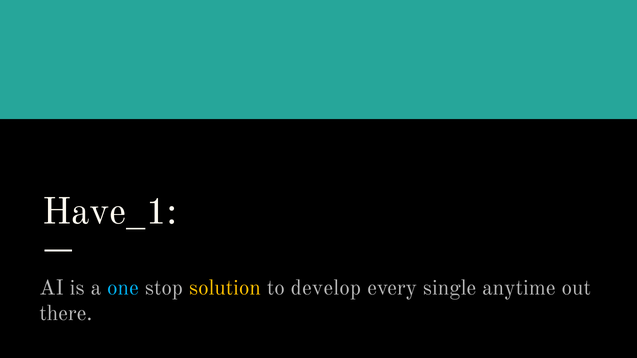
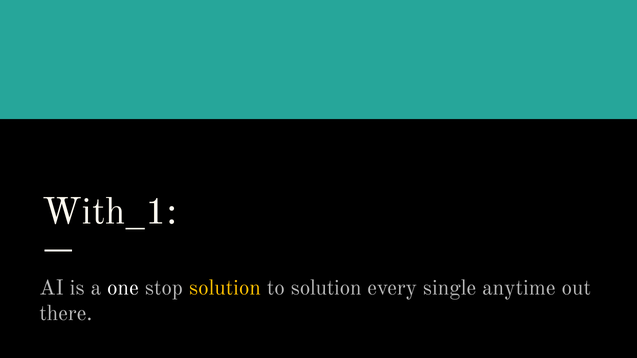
Have_1: Have_1 -> With_1 (110, 212)
one colour: light blue -> white (123, 288)
to develop: develop -> solution (326, 288)
